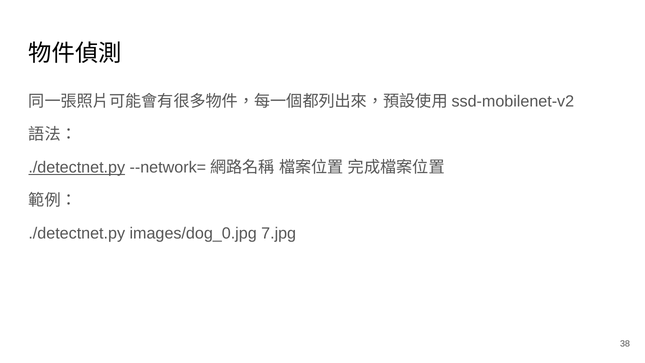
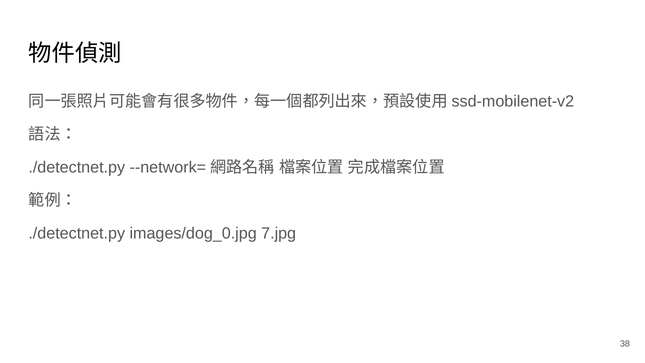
./detectnet.py underline: present -> none (77, 167)
